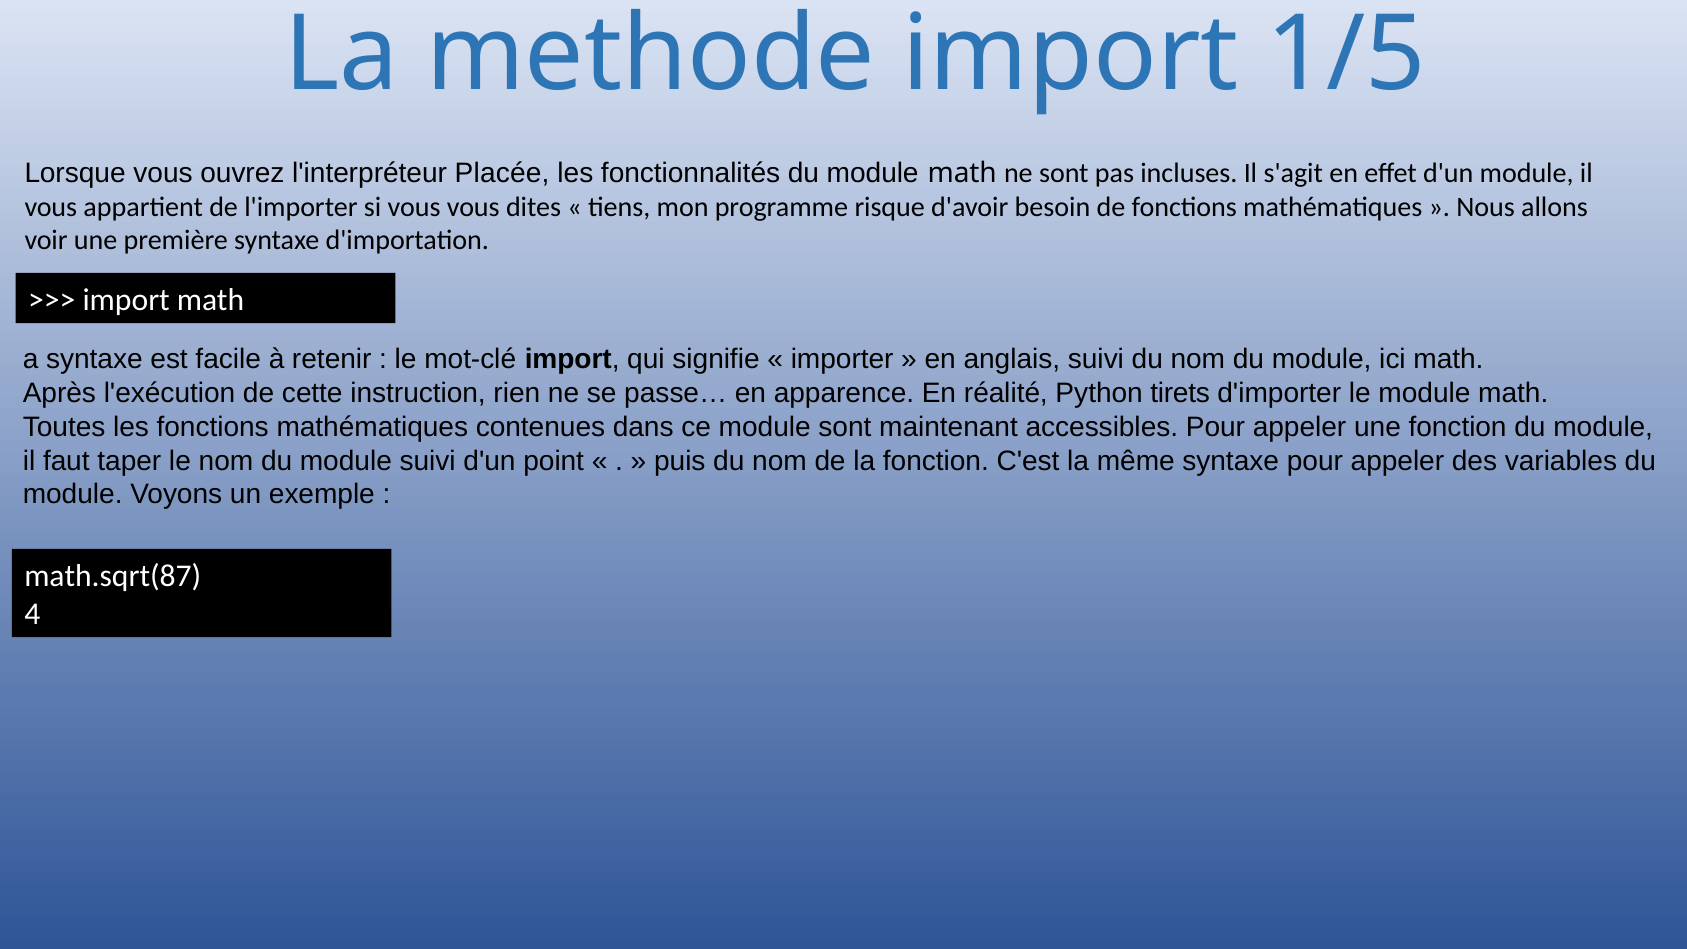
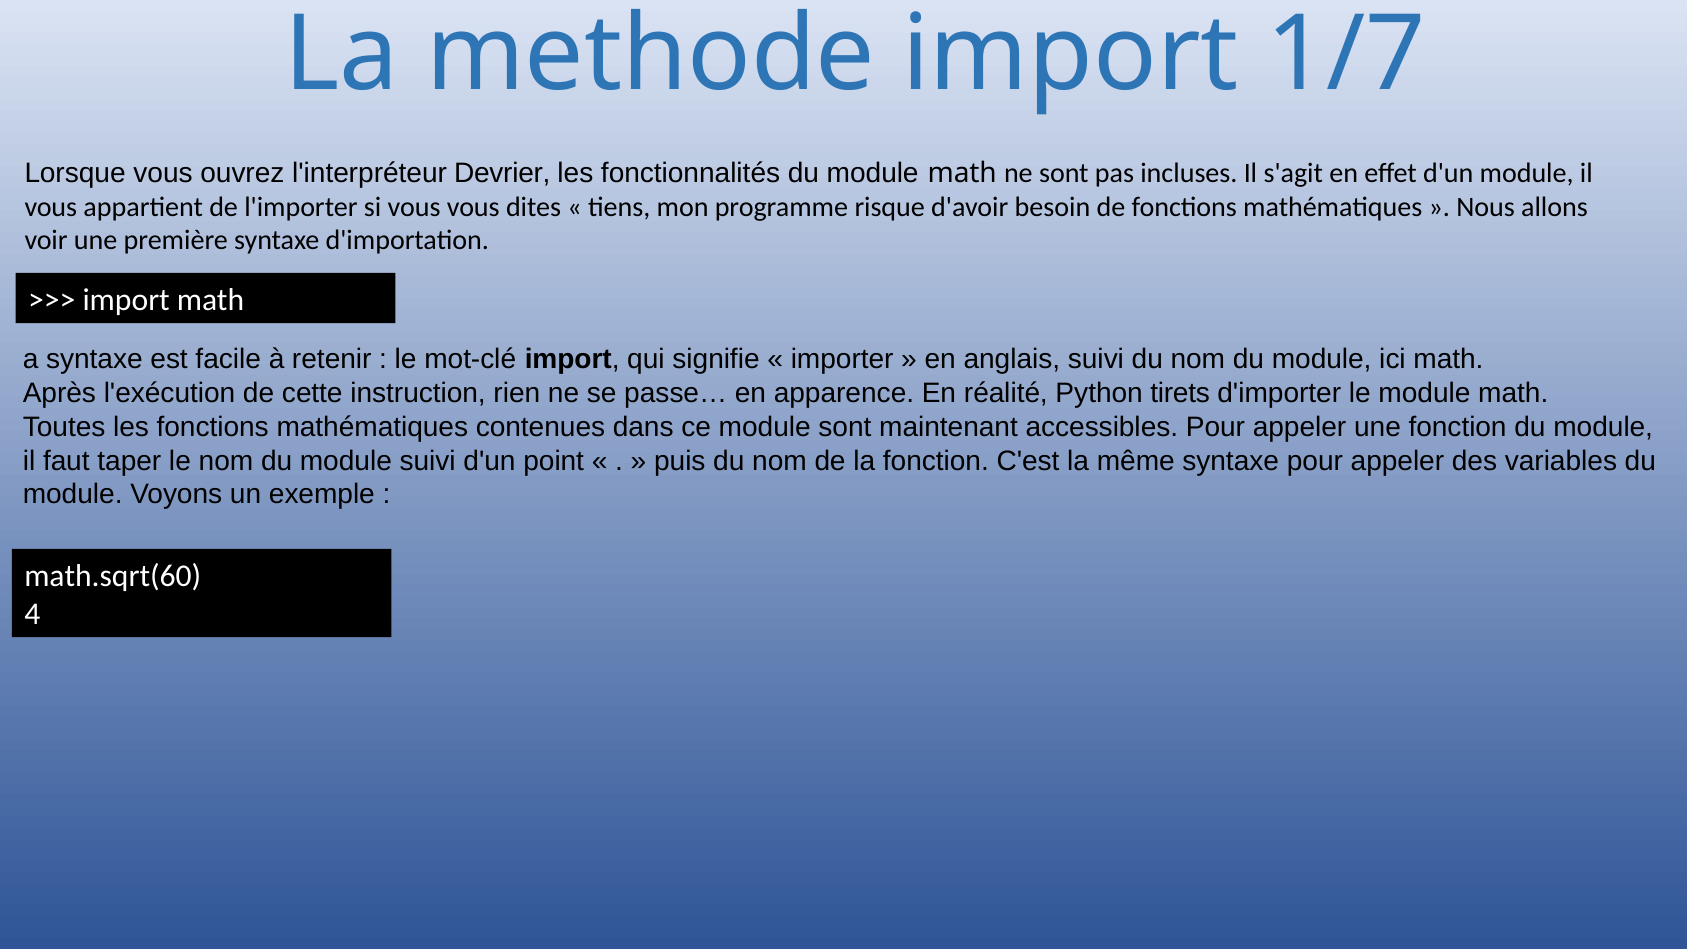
1/5: 1/5 -> 1/7 (1346, 55)
Placée: Placée -> Devrier (502, 173)
math.sqrt(87: math.sqrt(87 -> math.sqrt(60 (113, 576)
